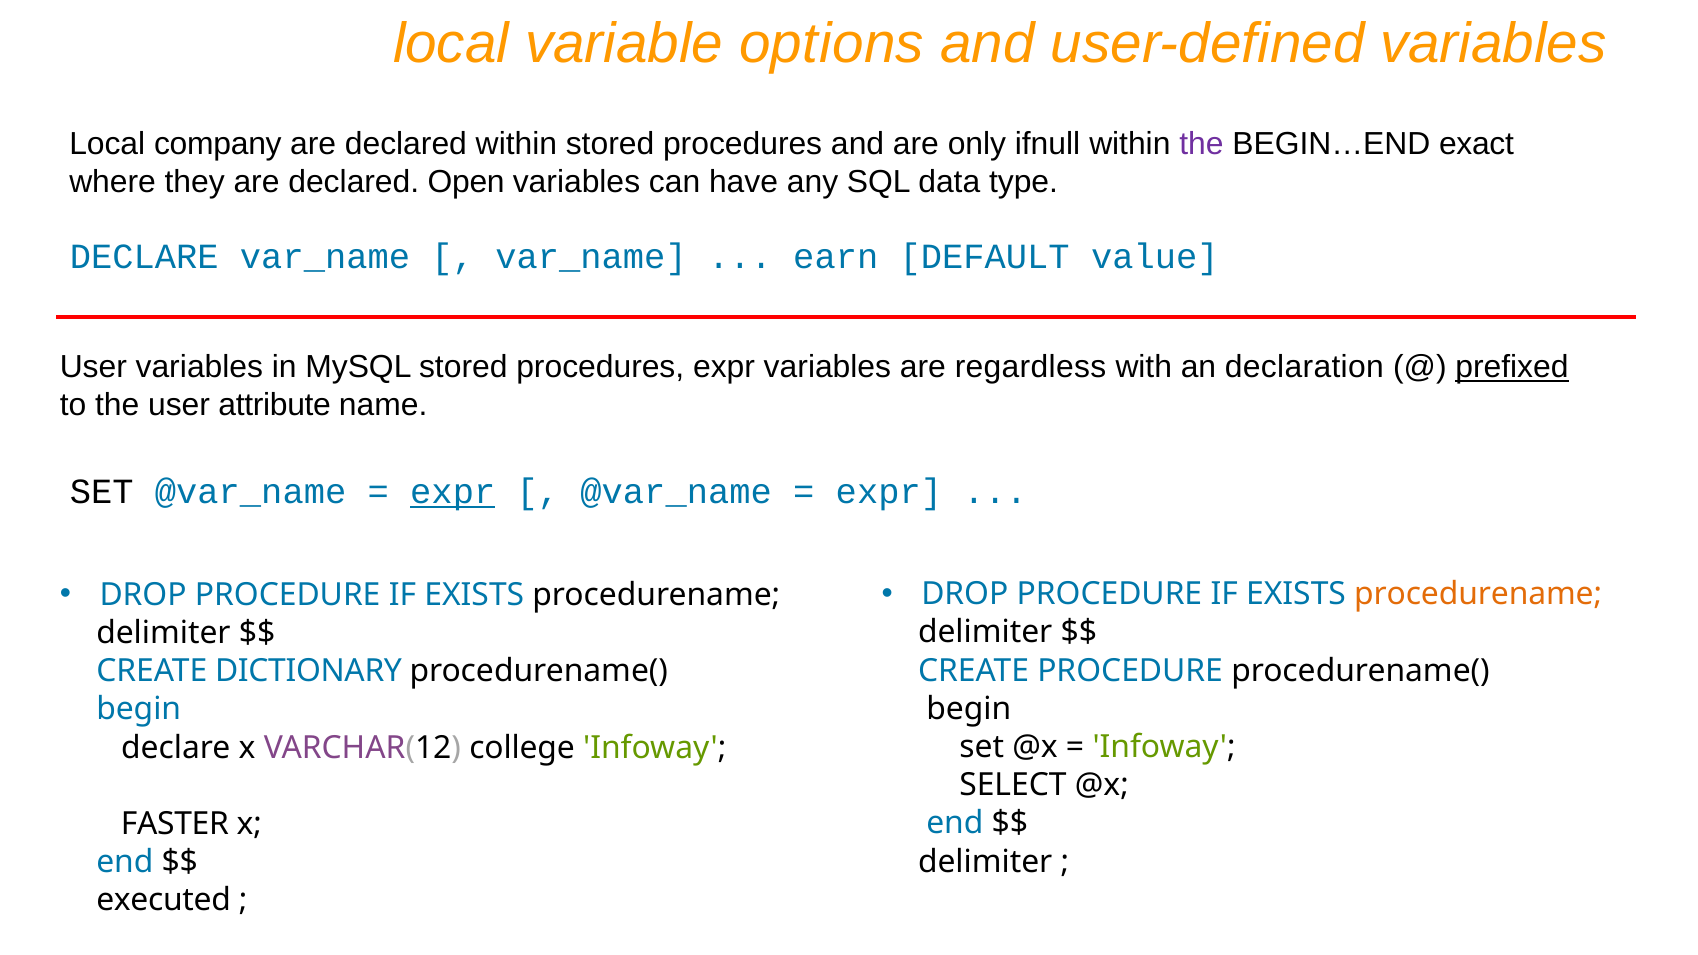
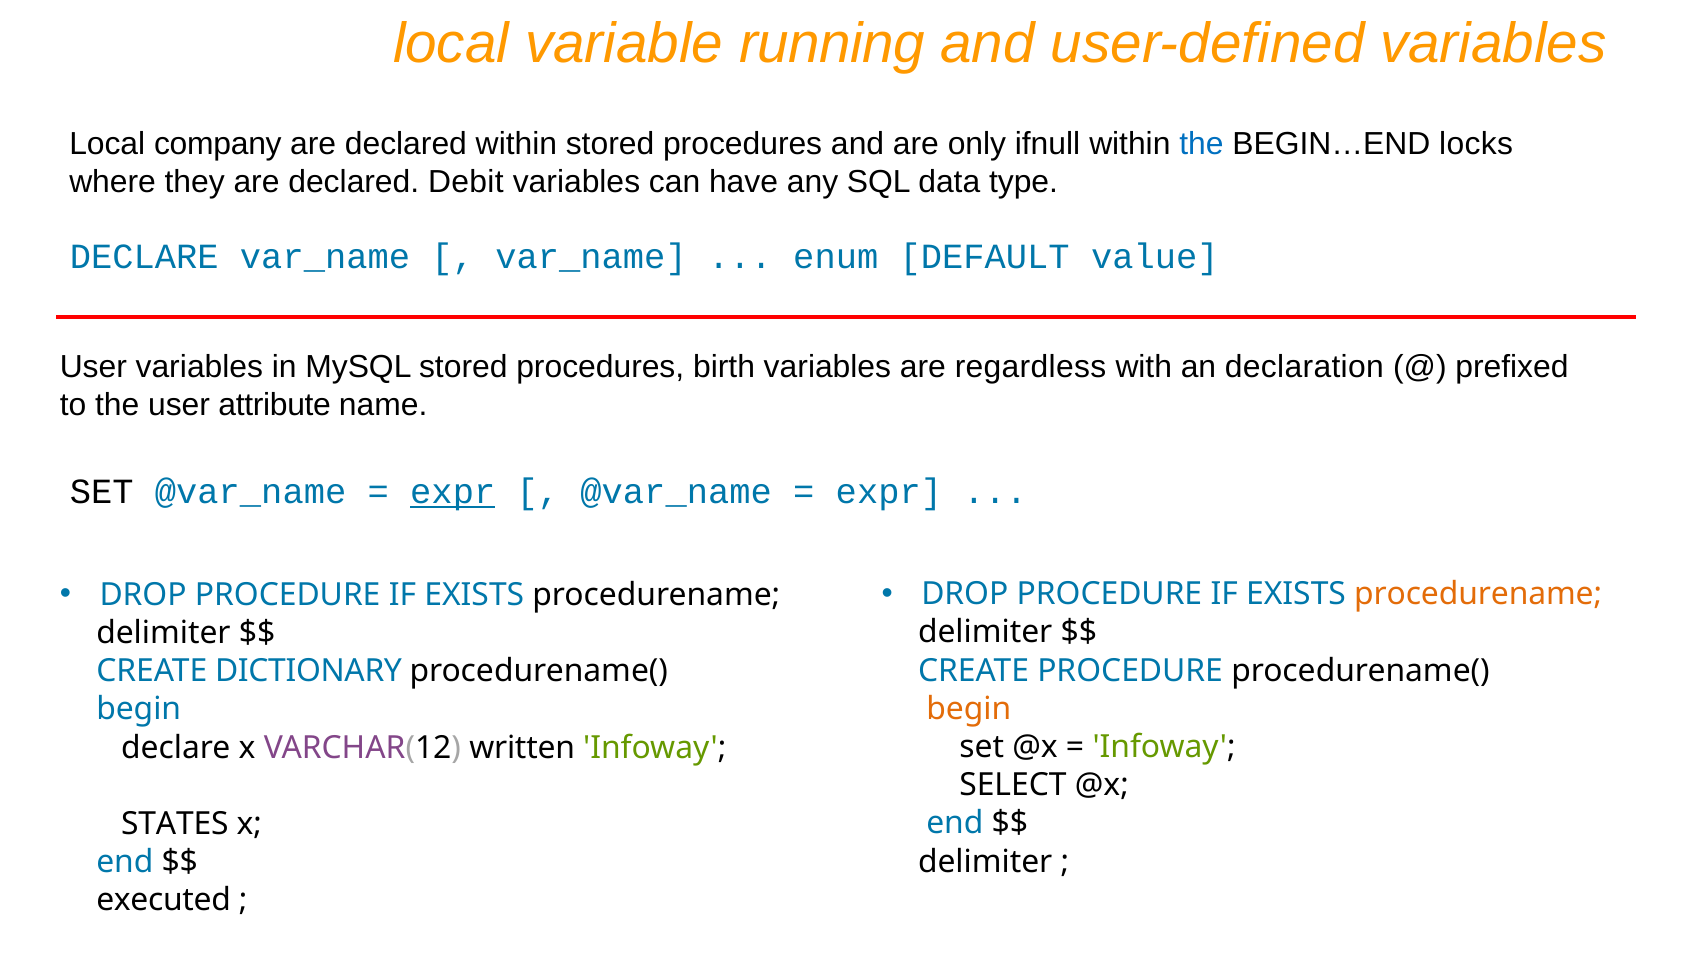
options: options -> running (832, 44)
the colour: purple -> blue (1201, 144)
exact: exact -> locks (1476, 144)
Open: Open -> Debit (466, 182)
earn: earn -> enum (836, 257)
procedures expr: expr -> birth (724, 367)
prefixed underline: present -> none (1512, 367)
begin colour: black -> orange (969, 709)
college: college -> written (522, 748)
FASTER: FASTER -> STATES (175, 824)
